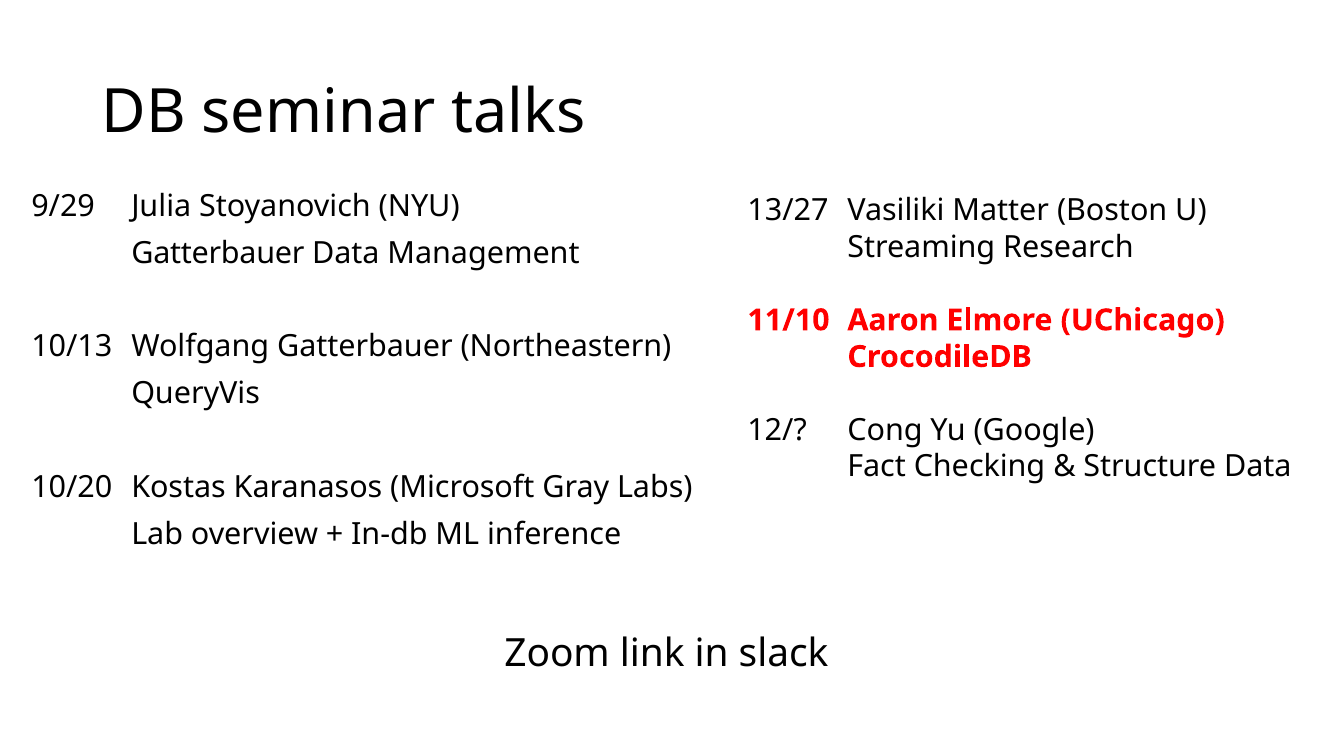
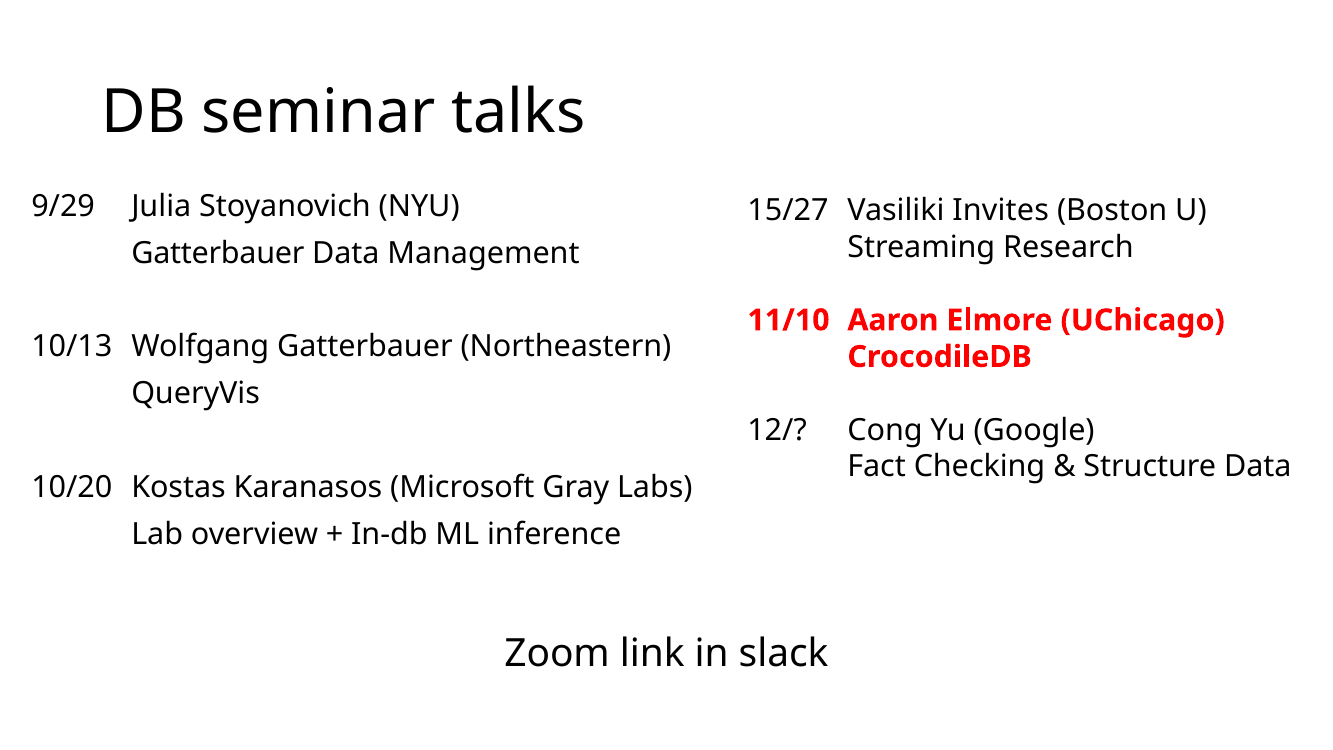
13/27: 13/27 -> 15/27 (788, 210)
Matter: Matter -> Invites (1001, 210)
